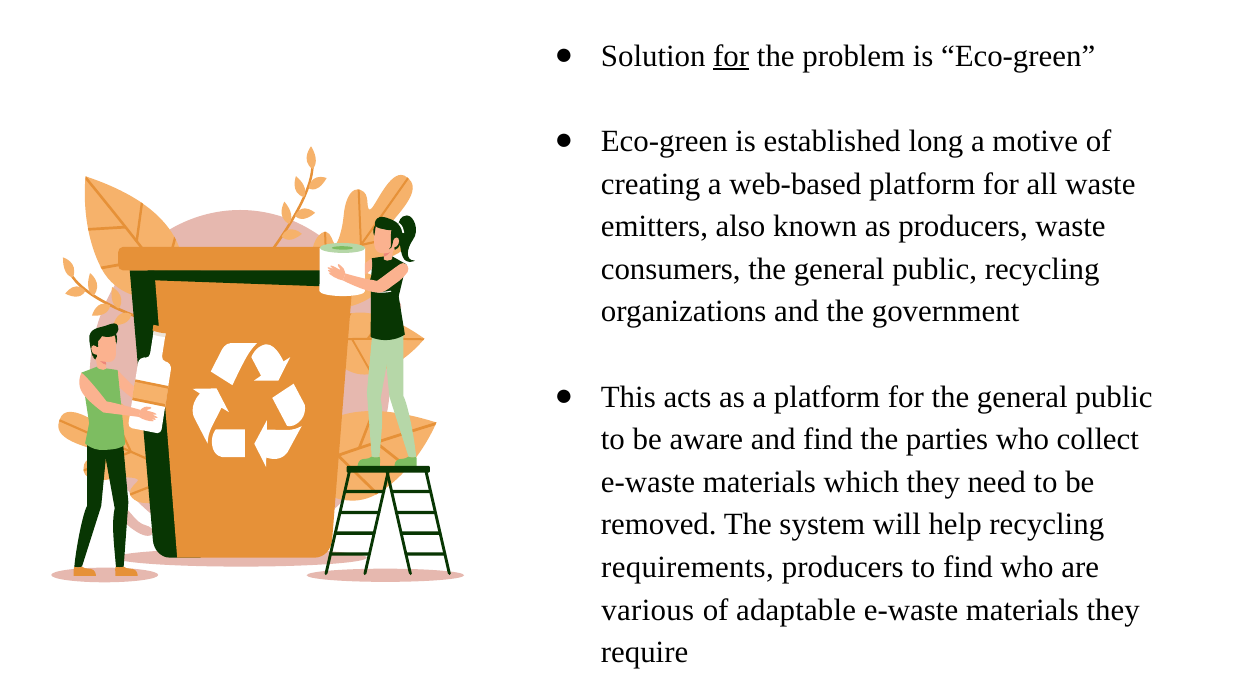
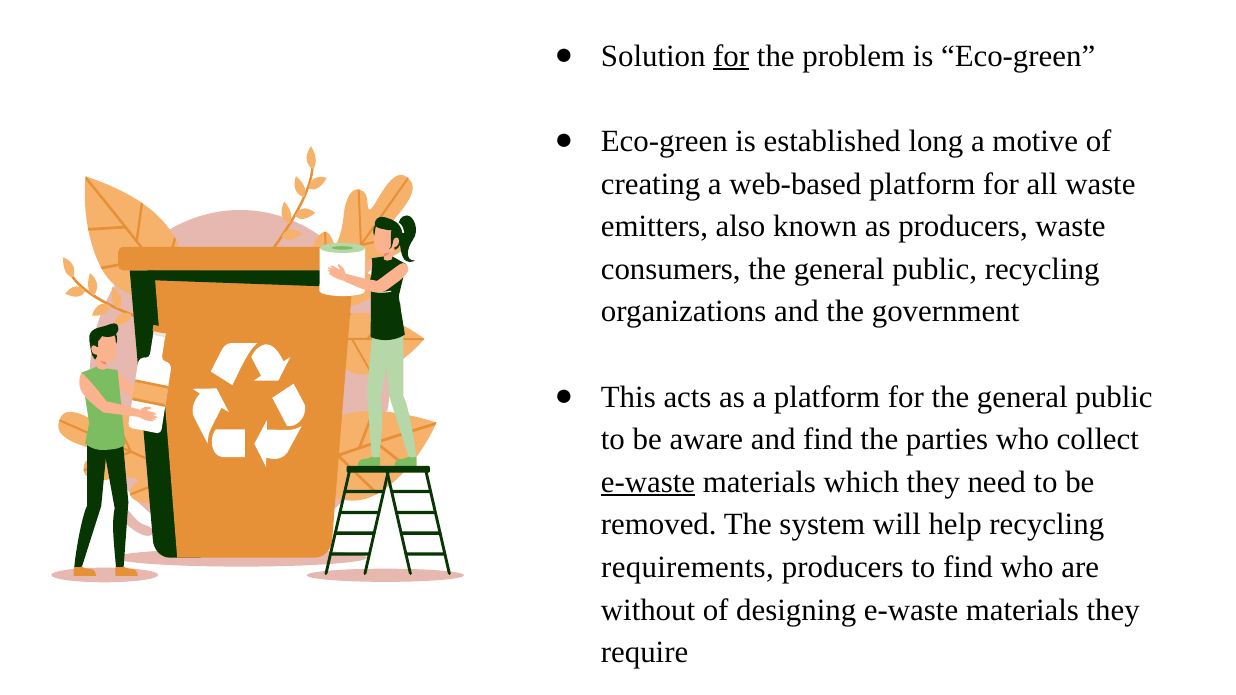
e-waste underline: none -> present (648, 482)
various: various -> without (648, 610)
adaptable: adaptable -> designing (796, 610)
